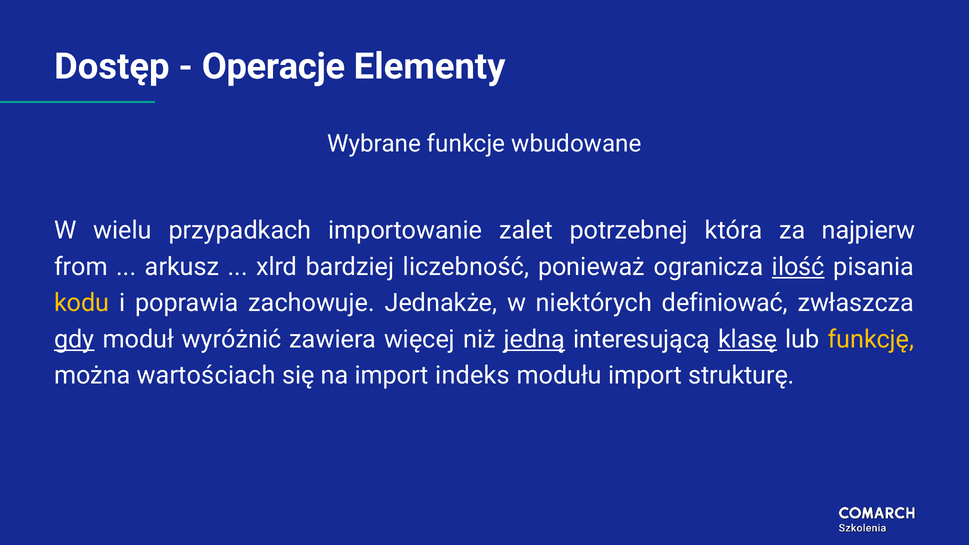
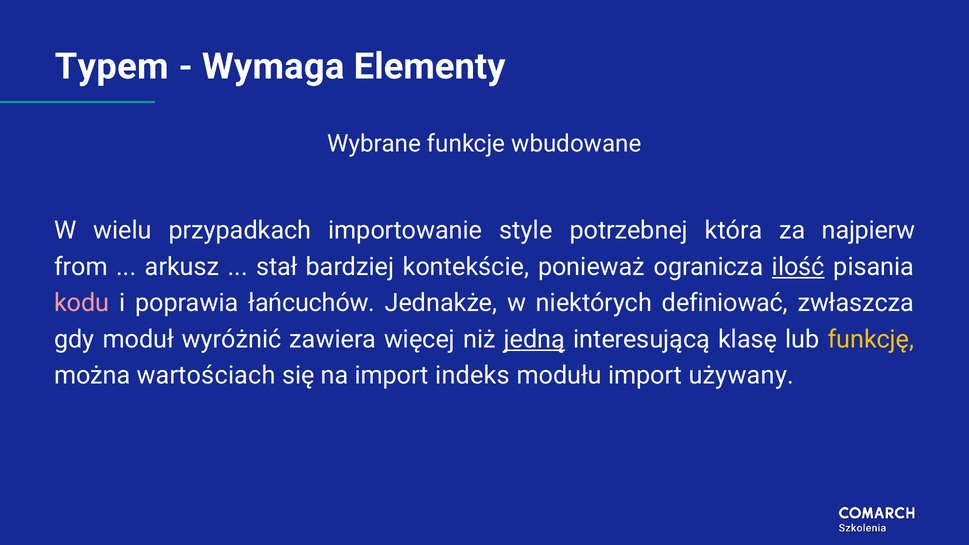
Dostęp: Dostęp -> Typem (112, 66)
Operacje: Operacje -> Wymaga (273, 66)
zalet: zalet -> style (526, 230)
xlrd: xlrd -> stał (277, 267)
liczebność: liczebność -> kontekście (466, 267)
kodu colour: yellow -> pink (82, 303)
zachowuje: zachowuje -> łańcuchów (312, 303)
gdy underline: present -> none (74, 339)
klasę underline: present -> none (748, 339)
strukturę: strukturę -> używany (741, 376)
